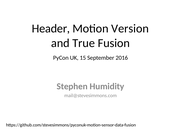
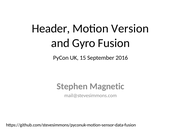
True: True -> Gyro (84, 43)
Humidity: Humidity -> Magnetic (107, 86)
